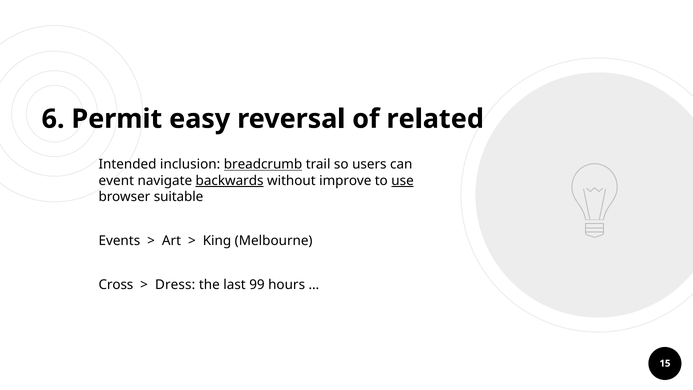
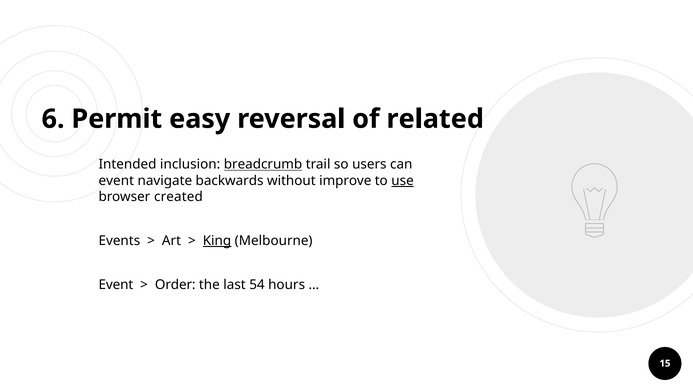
backwards underline: present -> none (230, 181)
suitable: suitable -> created (178, 197)
King underline: none -> present (217, 241)
Cross: Cross -> Event (116, 285)
Dress: Dress -> Order (175, 285)
99: 99 -> 54 (257, 285)
